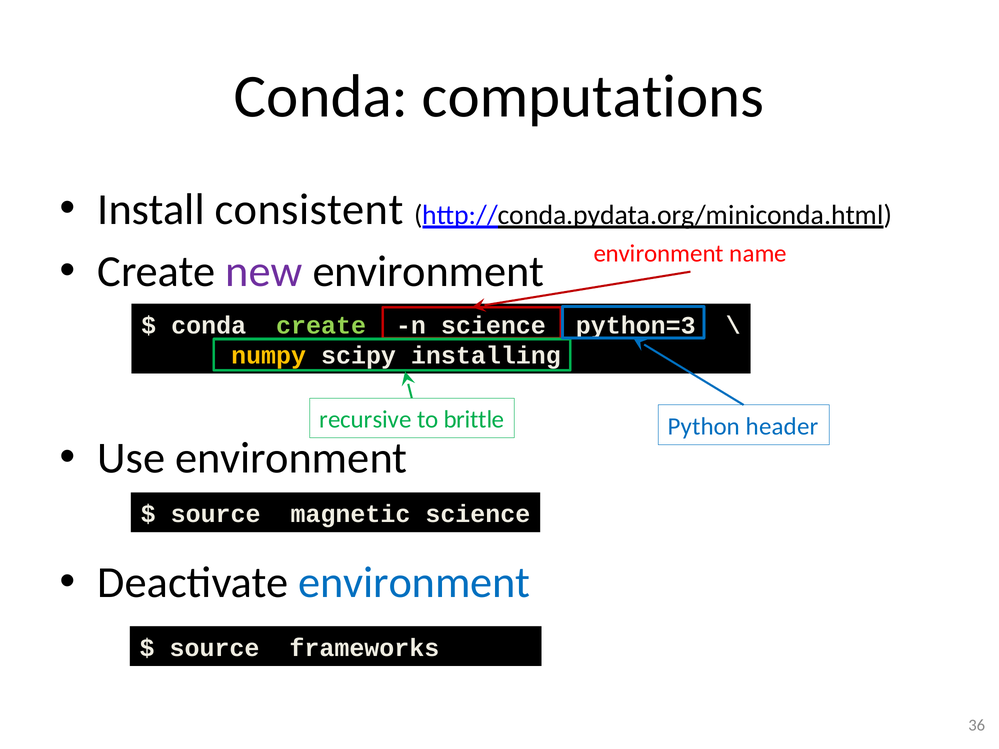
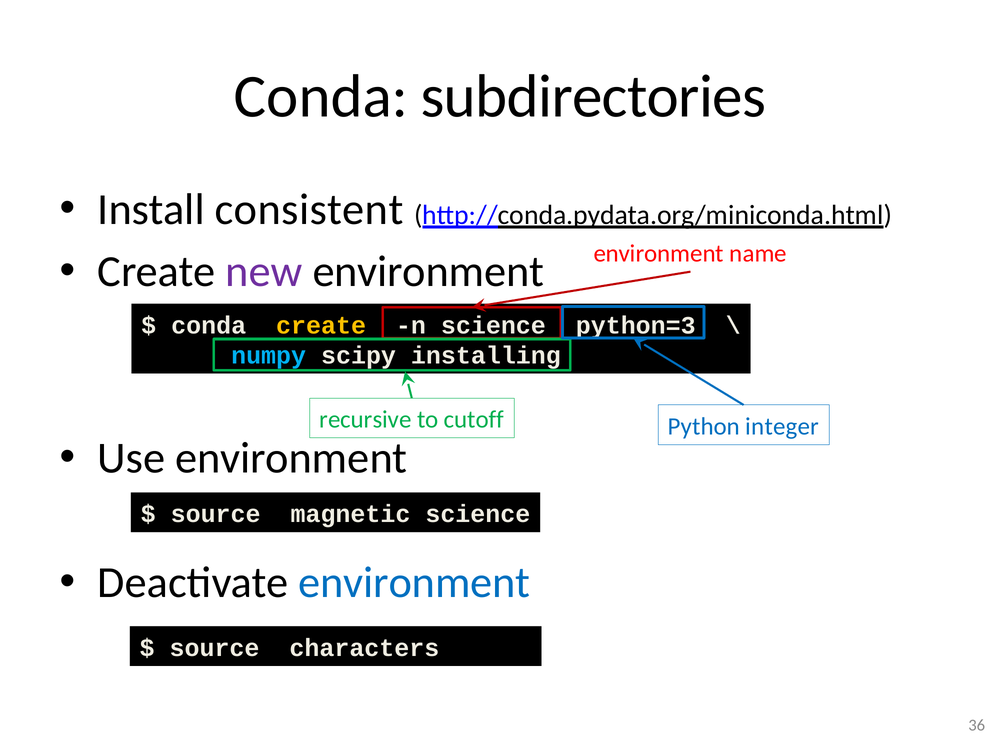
computations: computations -> subdirectories (593, 97)
create colour: light green -> yellow (321, 325)
numpy colour: yellow -> light blue (269, 355)
brittle: brittle -> cutoff (474, 420)
header: header -> integer (782, 427)
frameworks: frameworks -> characters (364, 648)
